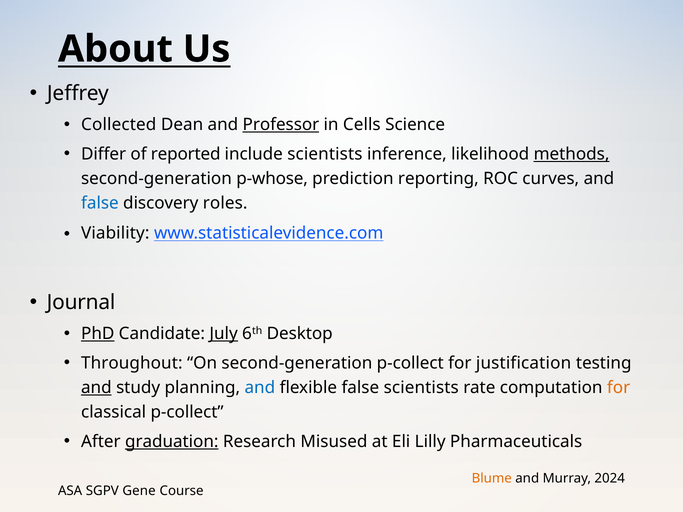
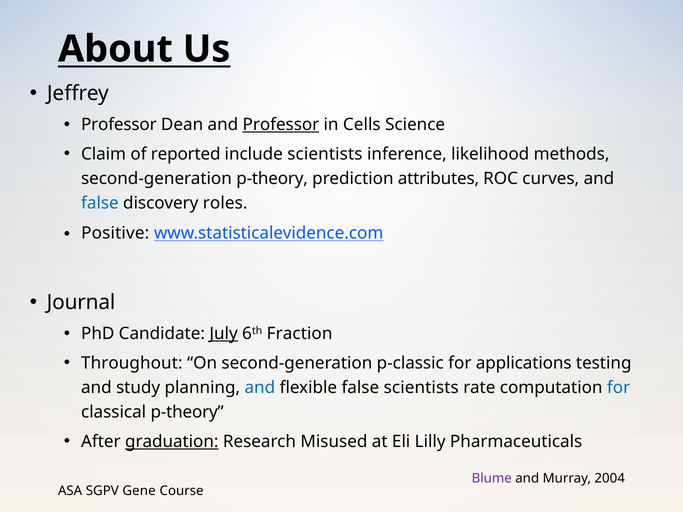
Collected: Collected -> Professor (119, 125)
Differ: Differ -> Claim (104, 154)
methods underline: present -> none (572, 154)
second-generation p-whose: p-whose -> p-theory (272, 179)
reporting: reporting -> attributes (438, 179)
Viability: Viability -> Positive (115, 233)
PhD underline: present -> none (98, 334)
Desktop: Desktop -> Fraction (300, 334)
second-generation p-collect: p-collect -> p-classic (410, 363)
justification: justification -> applications (524, 363)
and underline: present -> none (96, 388)
for colour: orange -> blue (619, 388)
classical p-collect: p-collect -> p-theory (187, 412)
Blume colour: orange -> purple (492, 479)
2024: 2024 -> 2004 (610, 479)
